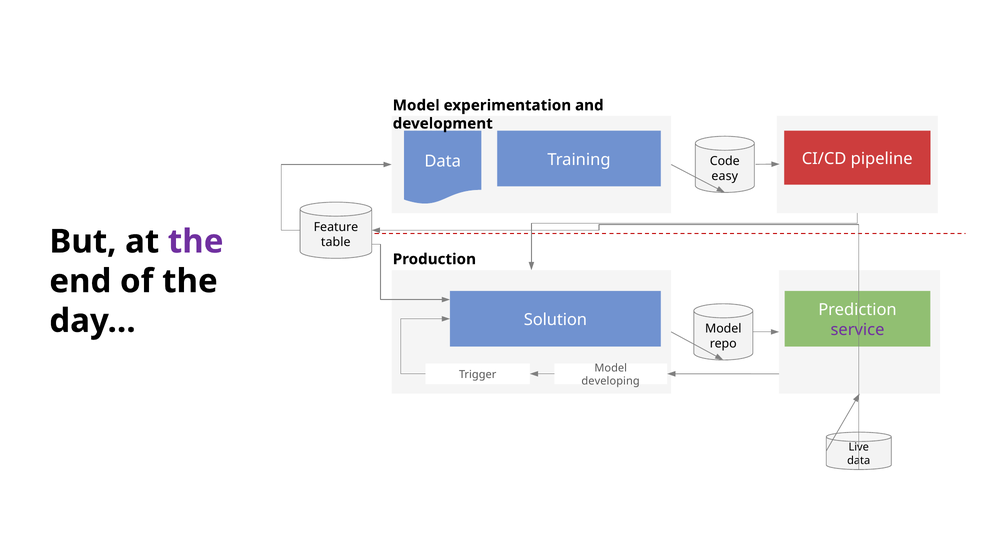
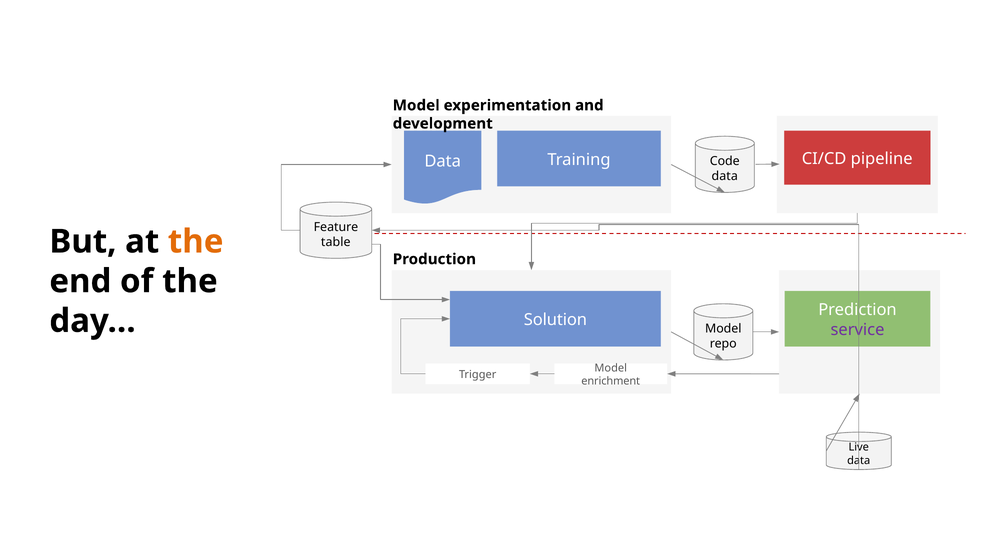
easy: easy -> data (725, 176)
the colour: purple -> orange (196, 242)
developing: developing -> enrichment (611, 381)
